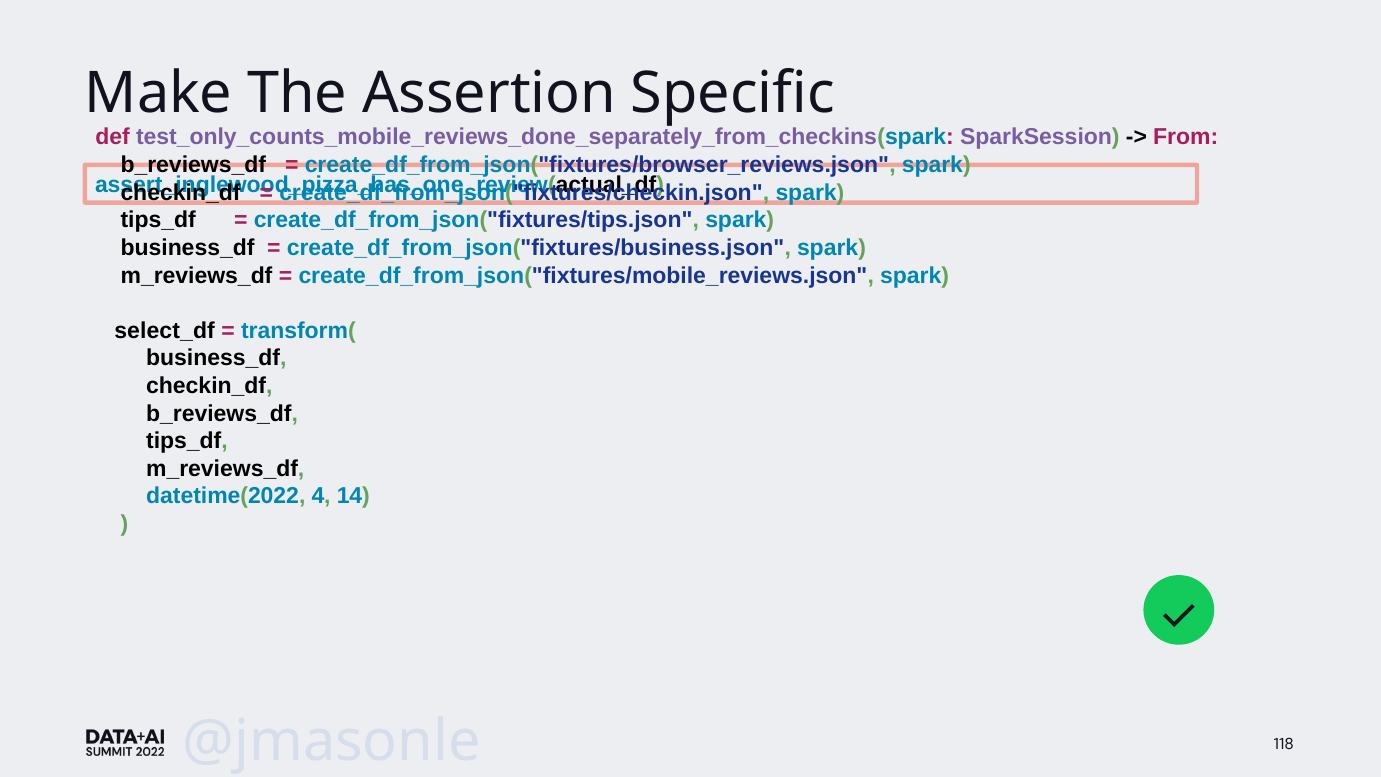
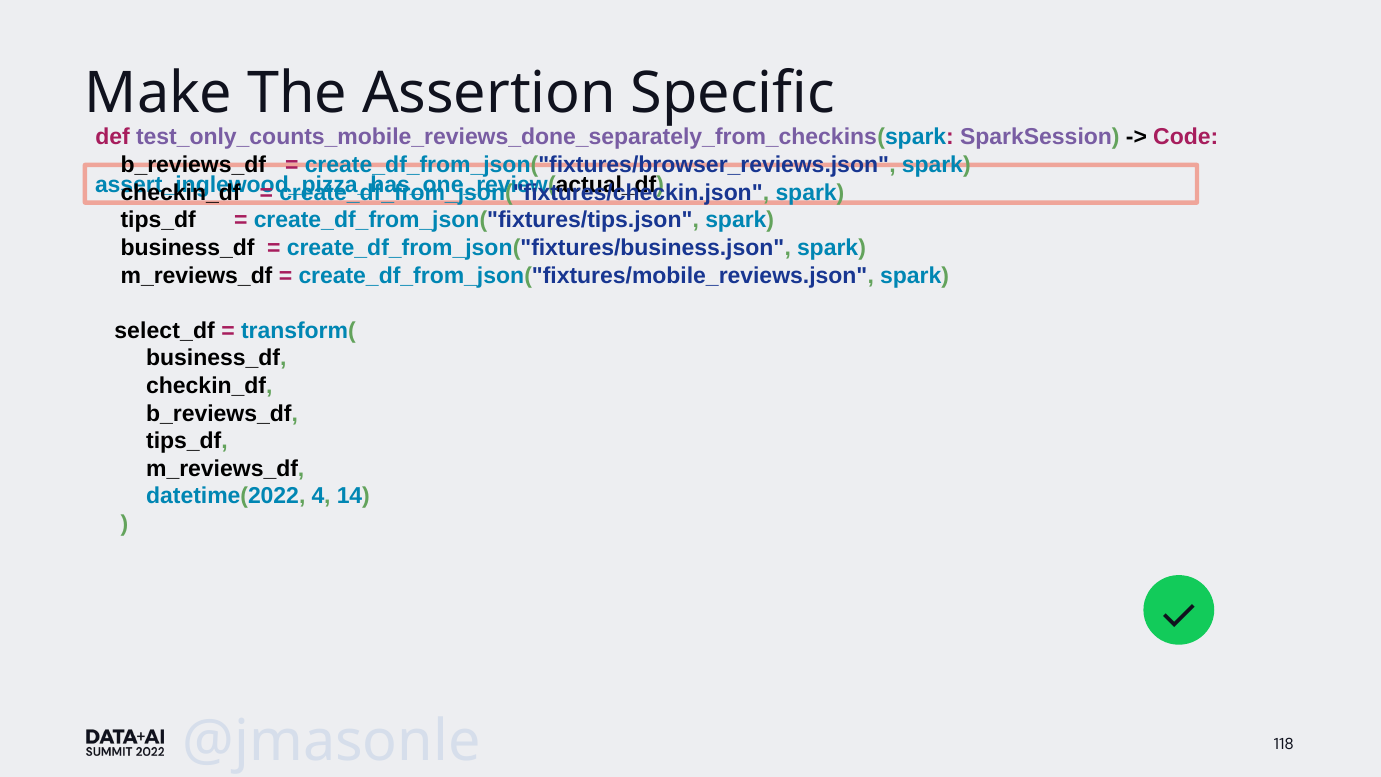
From: From -> Code (1186, 137)
